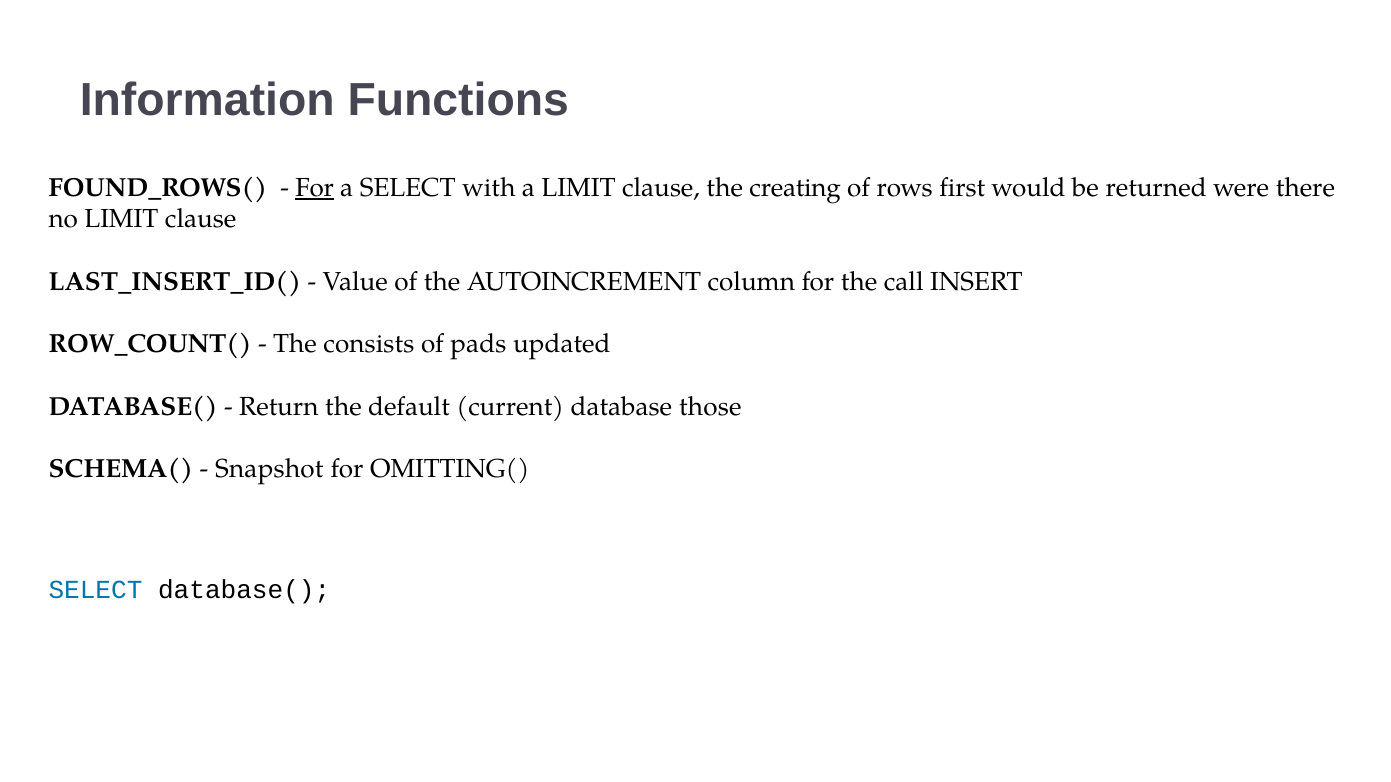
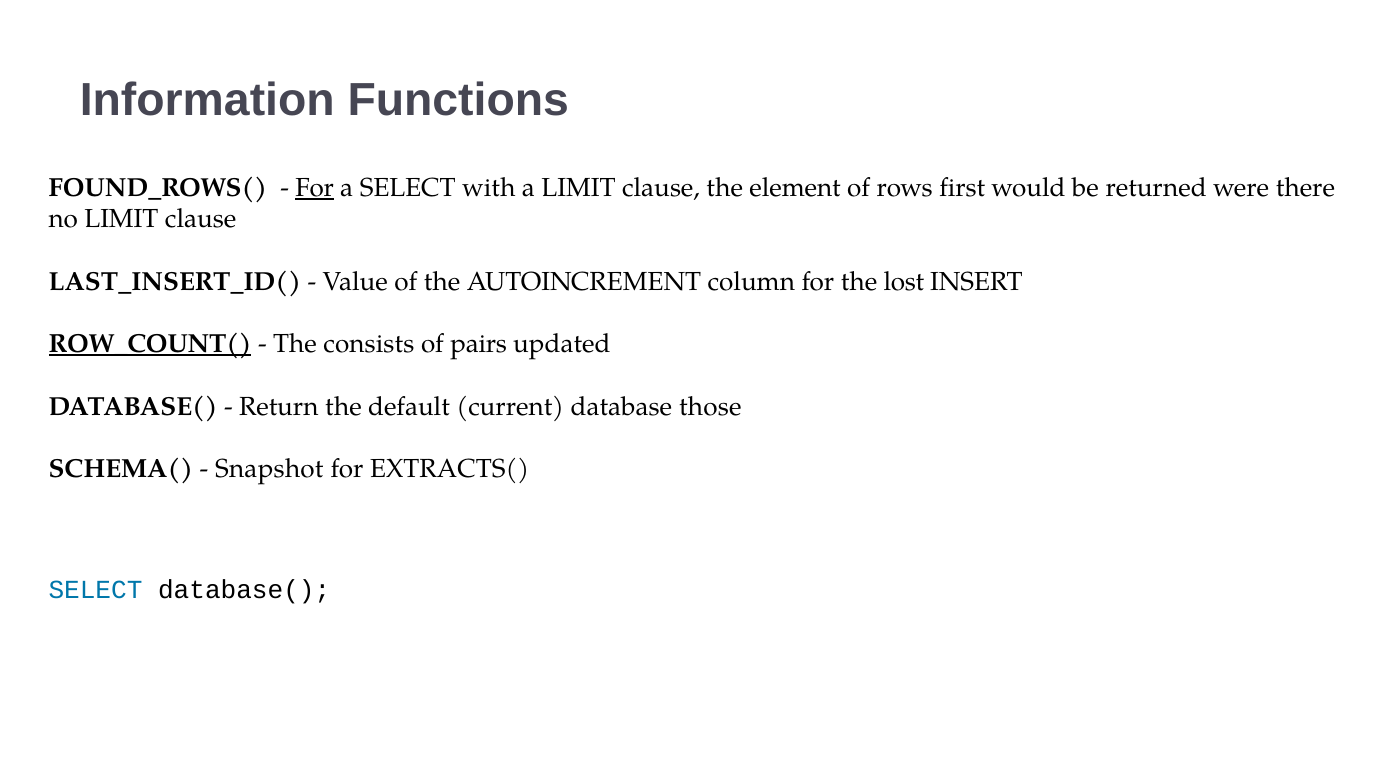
creating: creating -> element (795, 188)
call: call -> lost (904, 282)
ROW_COUNT( underline: none -> present (150, 344)
pads: pads -> pairs (479, 344)
OMITTING(: OMITTING( -> EXTRACTS( (450, 469)
